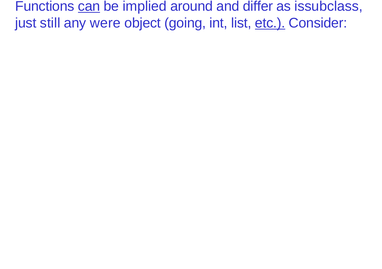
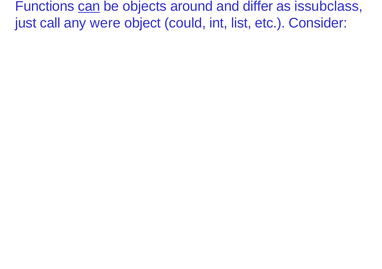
implied: implied -> objects (145, 6)
still: still -> call (50, 23)
going: going -> could (185, 23)
etc underline: present -> none (270, 23)
